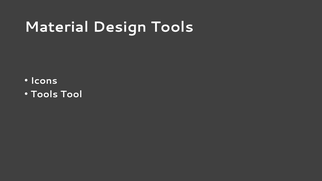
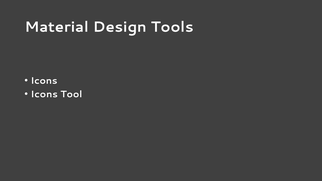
Tools: Tools -> Icons (44, 94)
